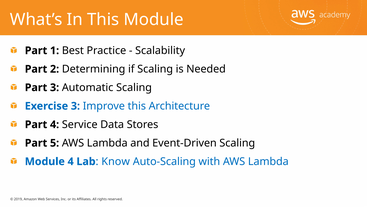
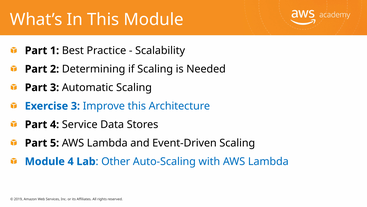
Know: Know -> Other (116, 161)
